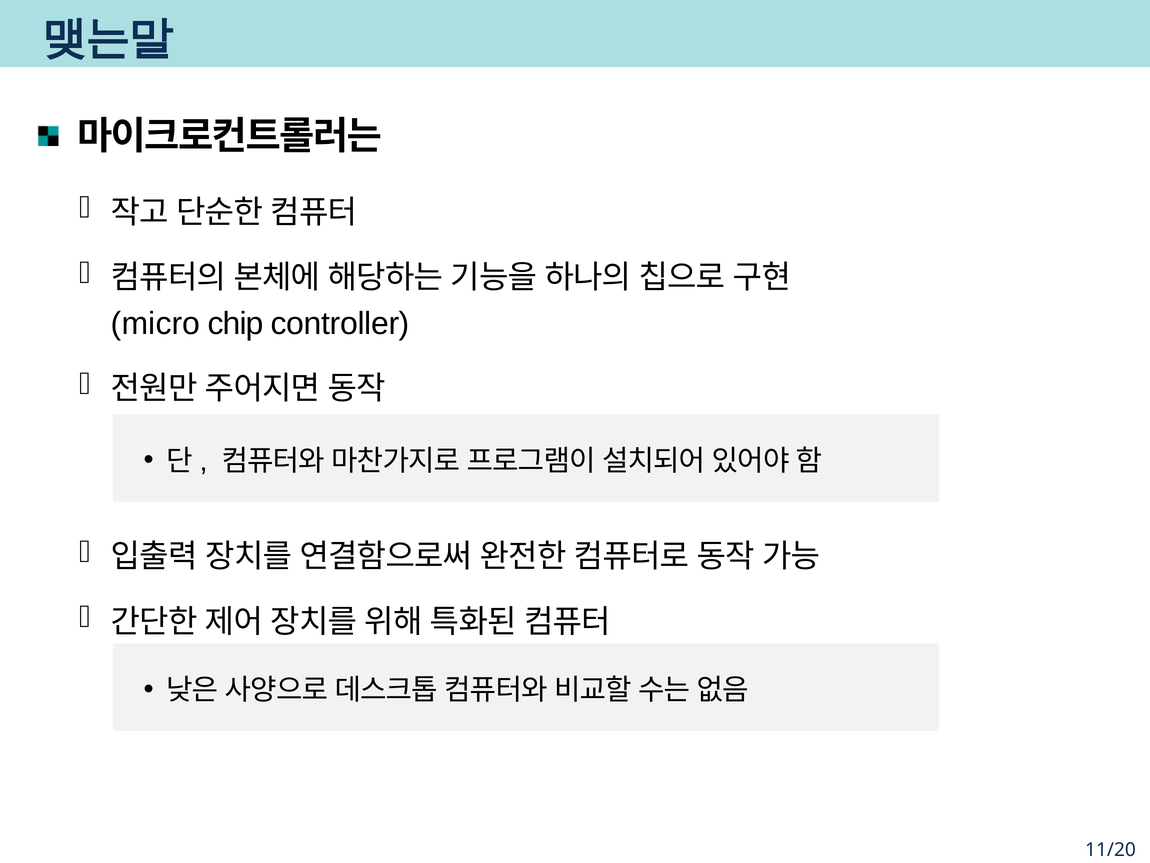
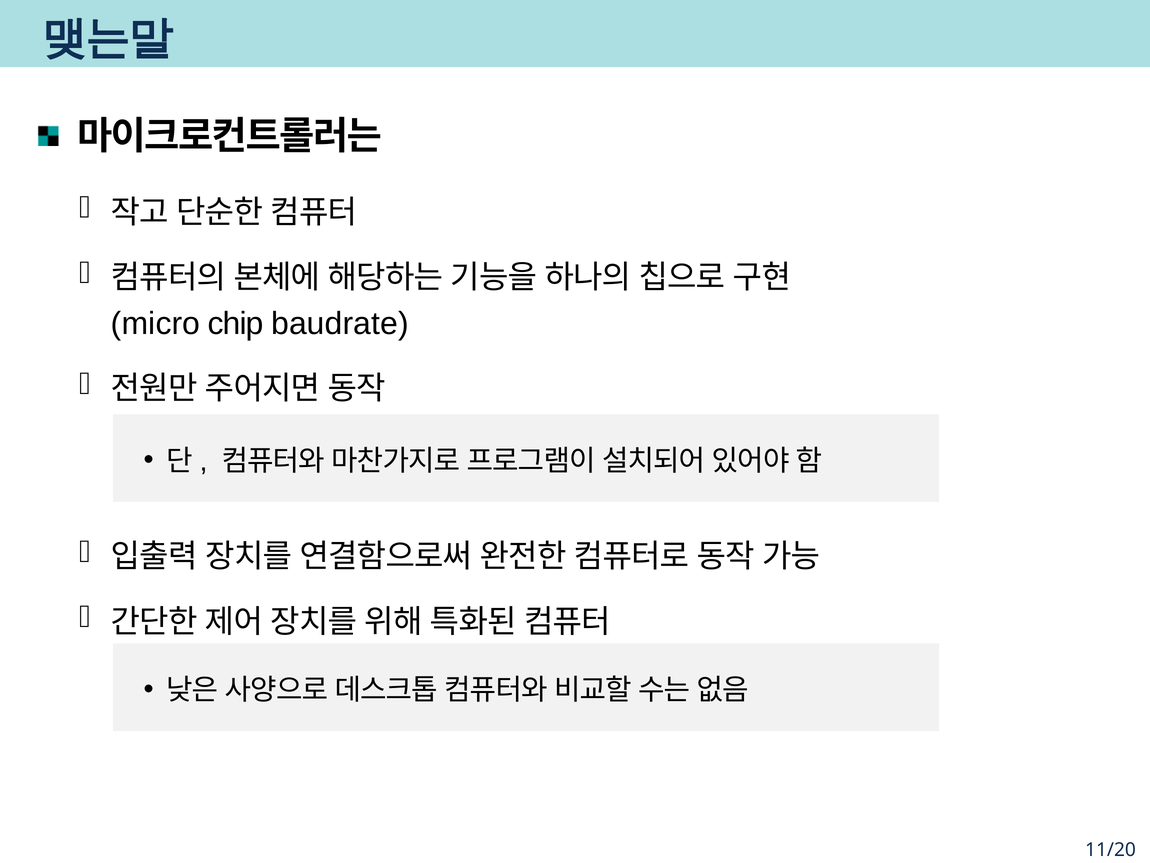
controller: controller -> baudrate (340, 323)
